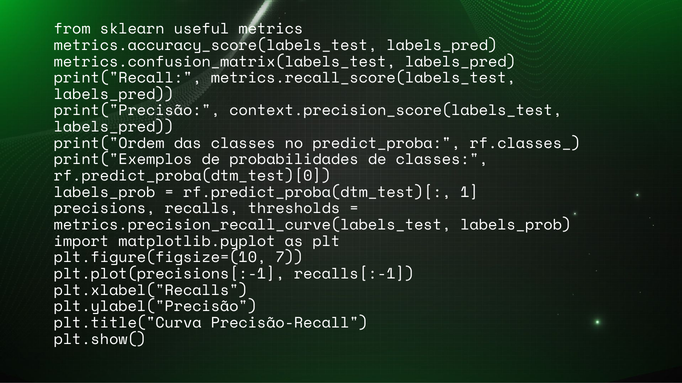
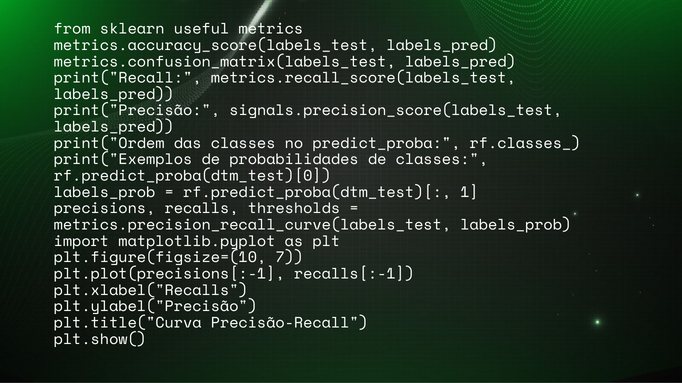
context.precision_score(labels_test: context.precision_score(labels_test -> signals.precision_score(labels_test (396, 111)
